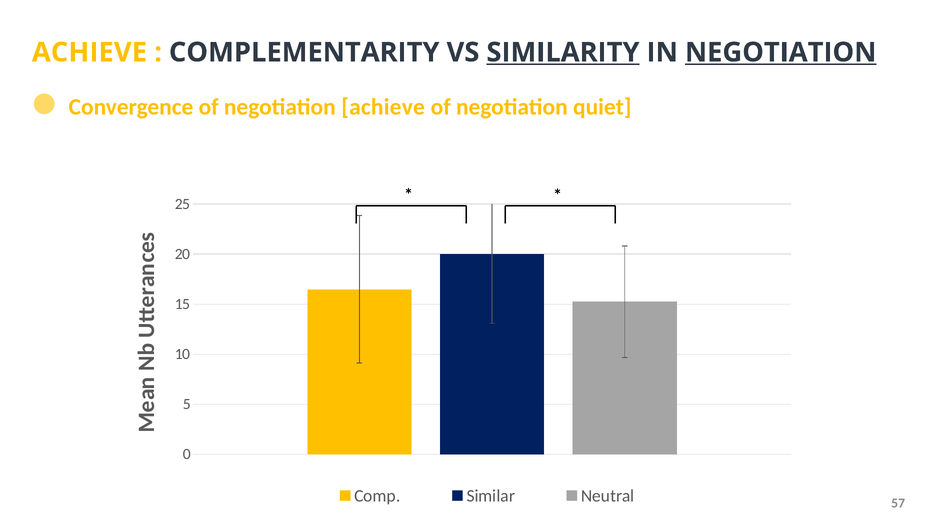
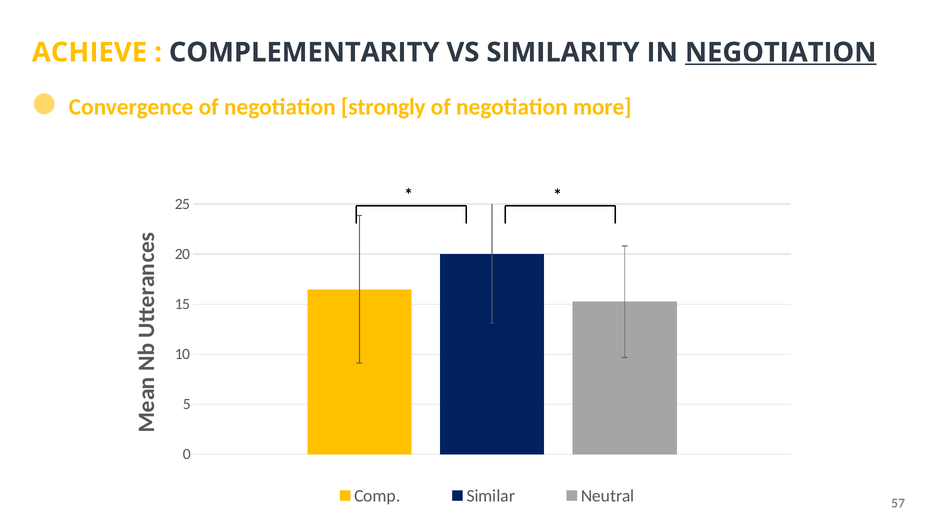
SIMILARITY underline: present -> none (563, 52)
negotiation achieve: achieve -> strongly (383, 107)
quiet: quiet -> more (602, 107)
